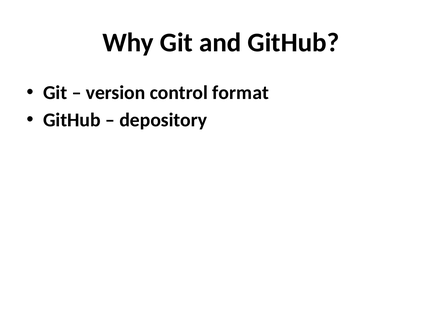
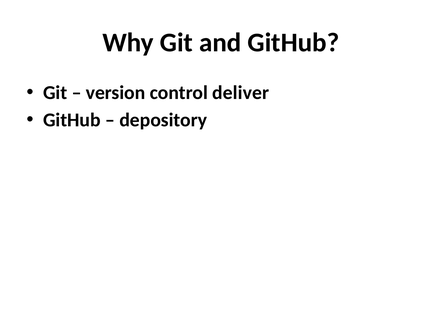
format: format -> deliver (241, 93)
